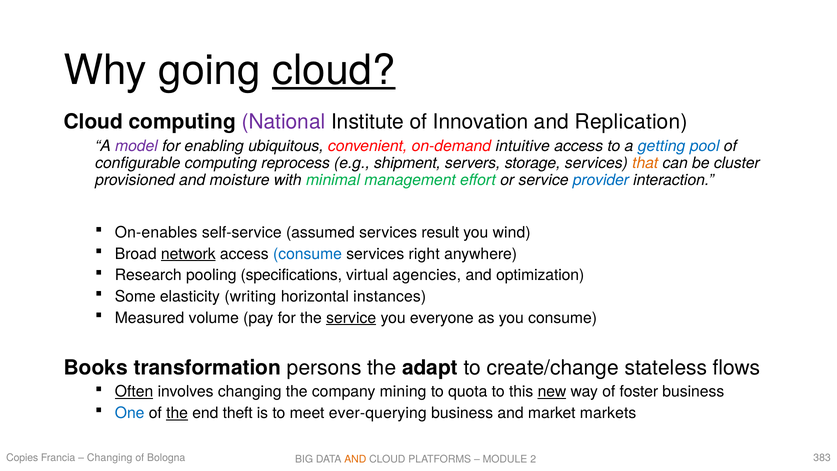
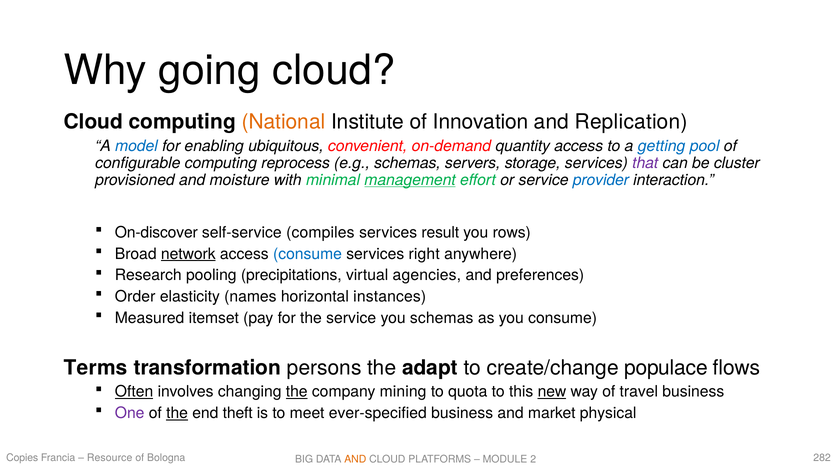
cloud underline: present -> none (334, 70)
National colour: purple -> orange (283, 122)
model colour: purple -> blue (136, 146)
intuitive: intuitive -> quantity (523, 146)
e.g shipment: shipment -> schemas (407, 163)
that colour: orange -> purple (645, 163)
management underline: none -> present (410, 180)
On-enables: On-enables -> On-discover (156, 233)
assumed: assumed -> compiles (320, 233)
wind: wind -> rows (512, 233)
specifications: specifications -> precipitations (291, 275)
optimization: optimization -> preferences (540, 275)
Some: Some -> Order (135, 296)
writing: writing -> names (250, 296)
volume: volume -> itemset (214, 318)
service underline: present -> none (351, 318)
you everyone: everyone -> schemas (442, 318)
Books: Books -> Terms (96, 367)
stateless: stateless -> populace (666, 367)
the underline: none -> present (297, 392)
foster: foster -> travel (639, 392)
One colour: blue -> purple (130, 413)
ever-querying: ever-querying -> ever-specified (378, 413)
markets: markets -> physical (608, 413)
Changing: Changing -> Resource (110, 458)
383: 383 -> 282 (822, 458)
